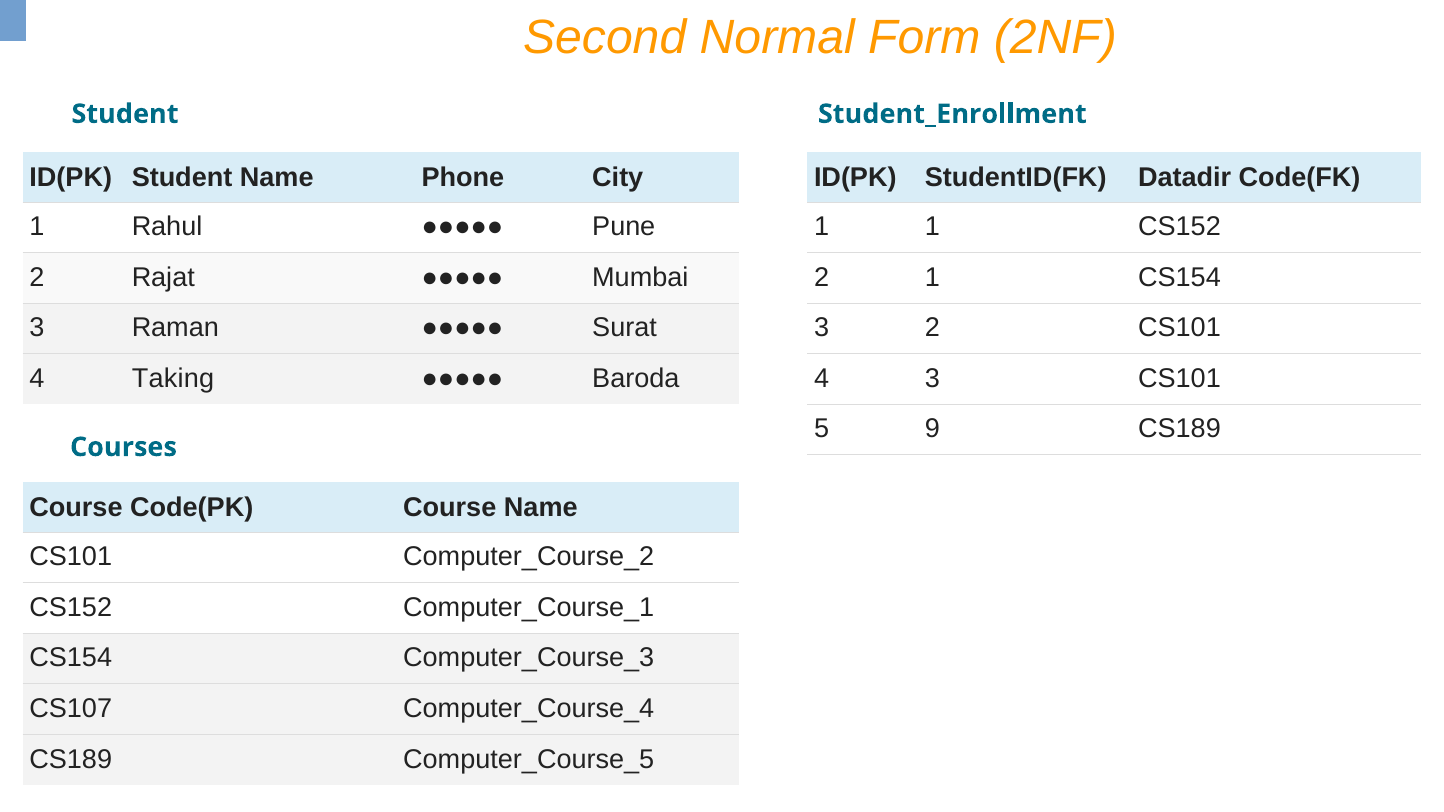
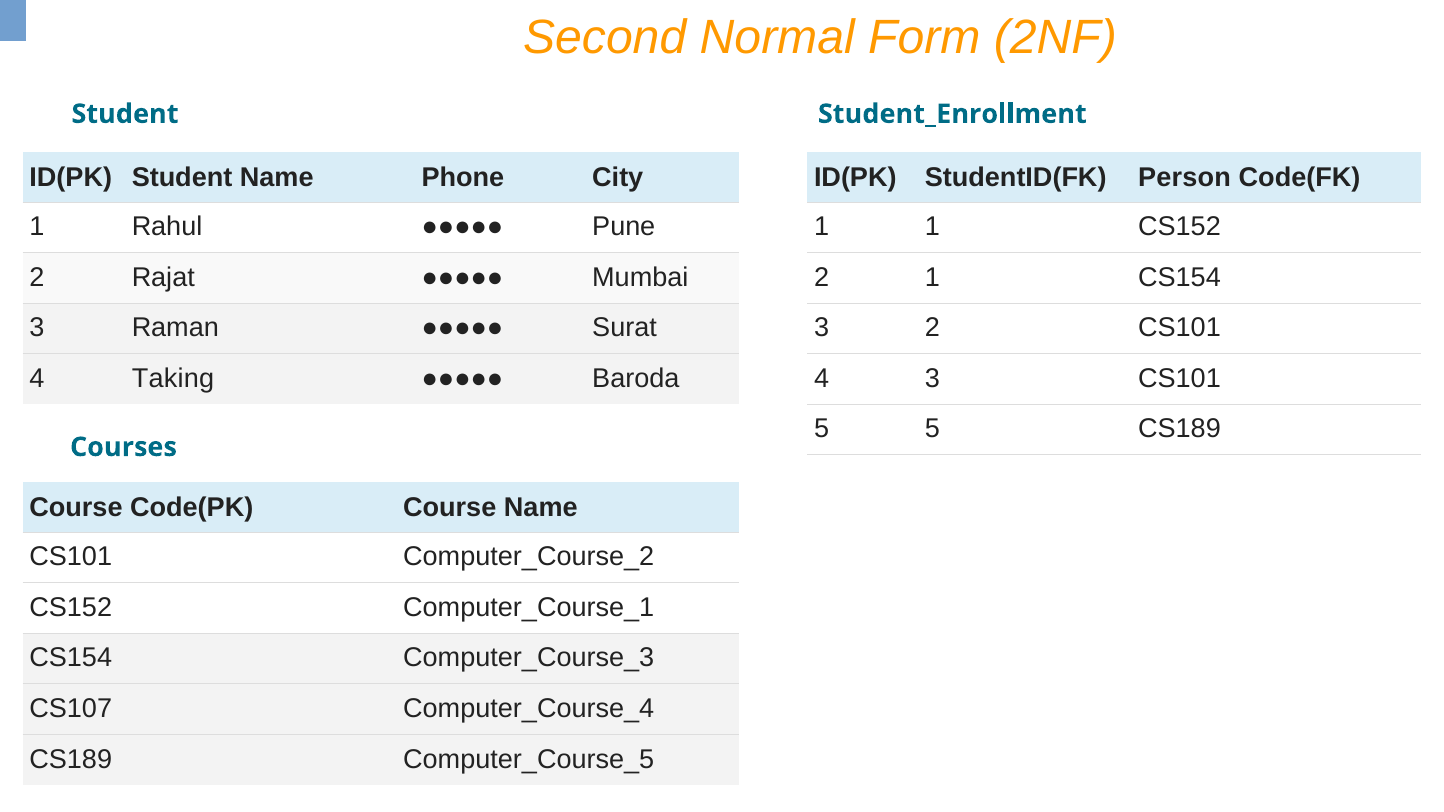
Datadir: Datadir -> Person (1185, 177)
5 9: 9 -> 5 (932, 429)
